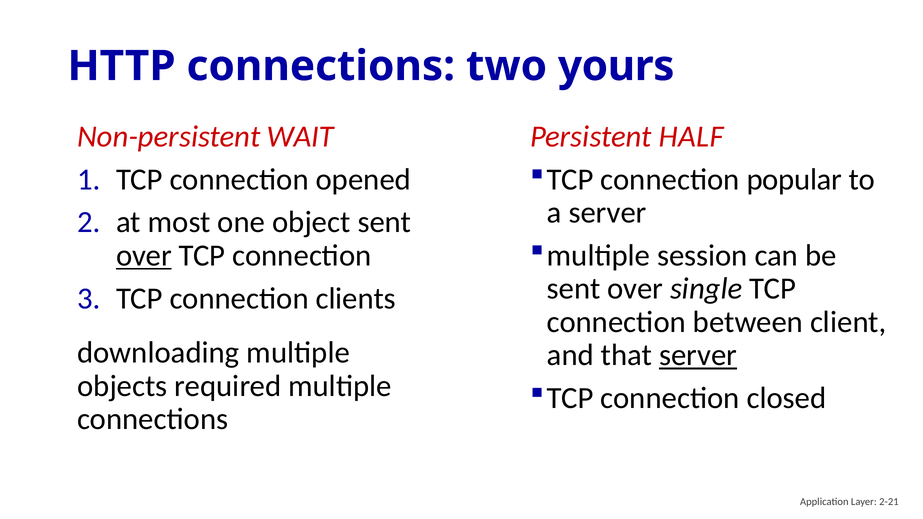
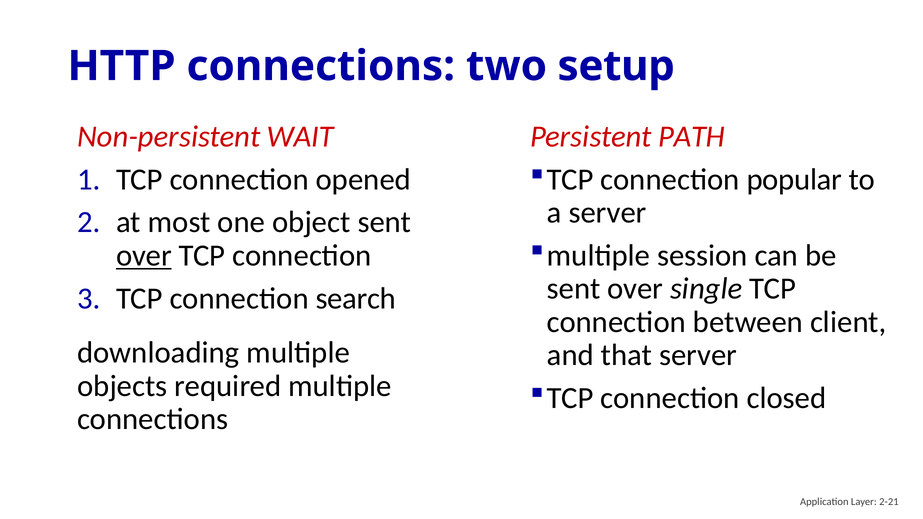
yours: yours -> setup (616, 66)
HALF: HALF -> PATH (692, 137)
clients: clients -> search (356, 298)
server underline: present -> none (698, 355)
